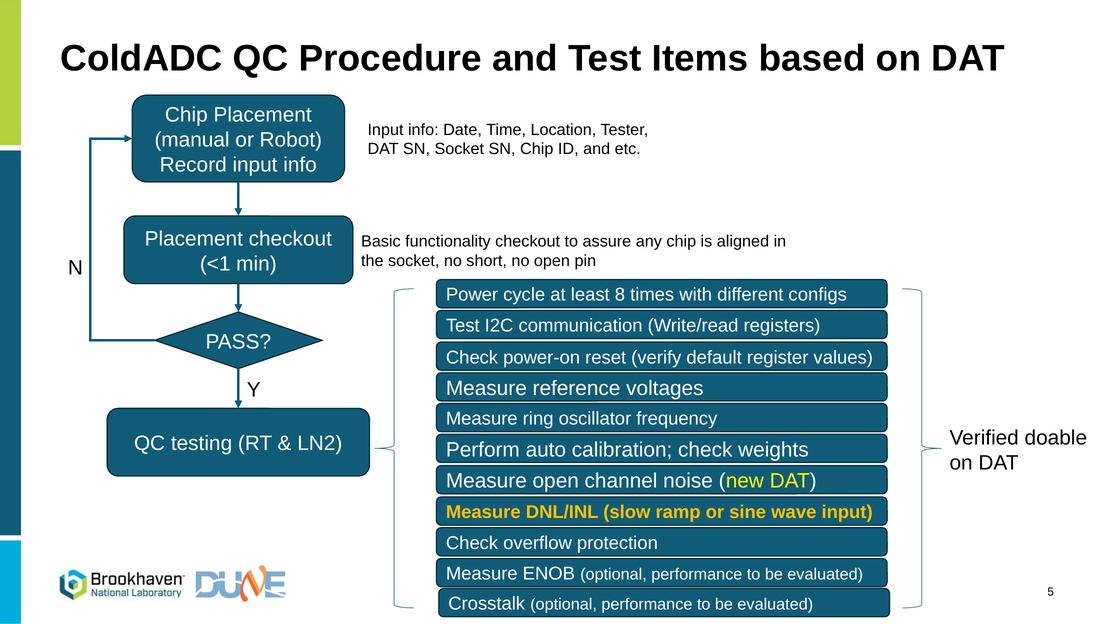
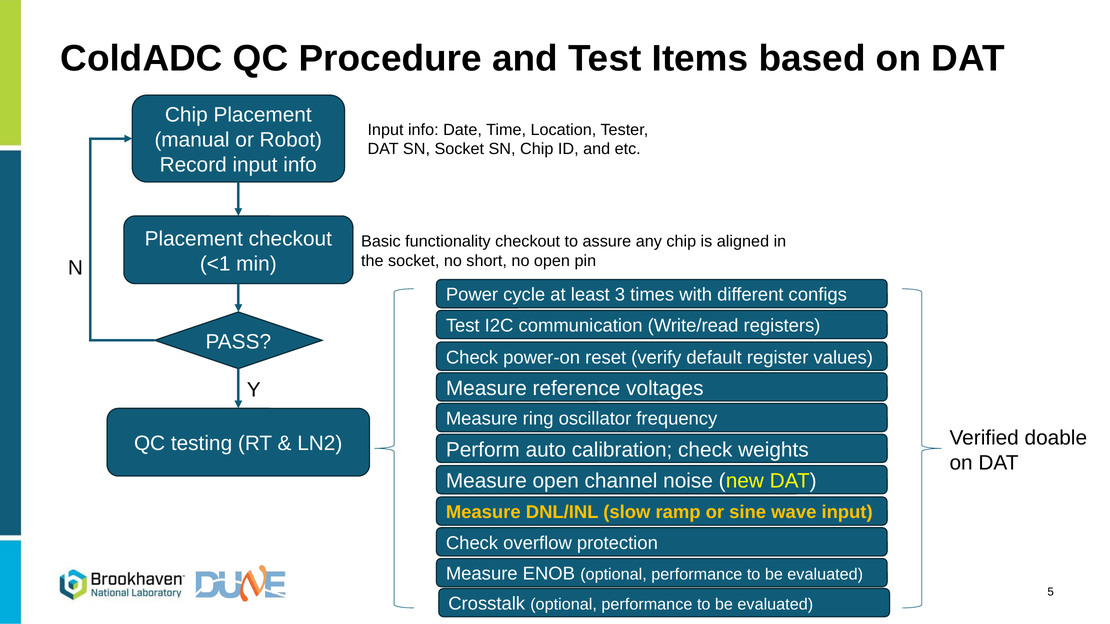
8: 8 -> 3 (620, 295)
